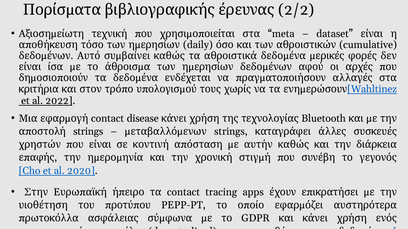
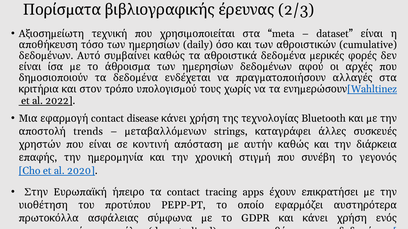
2/2: 2/2 -> 2/3 (296, 10)
strings: strings -> trends (88, 132)
